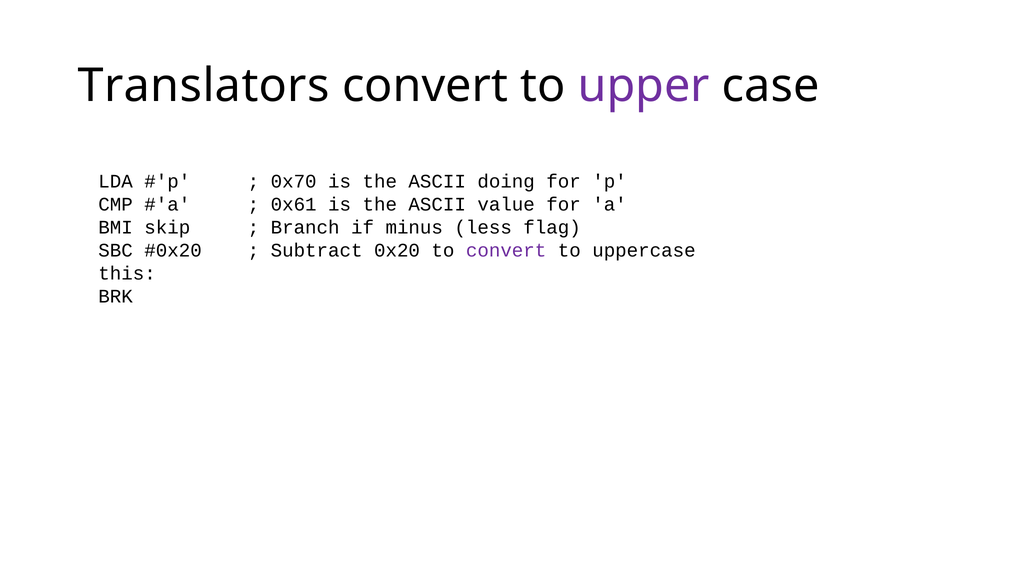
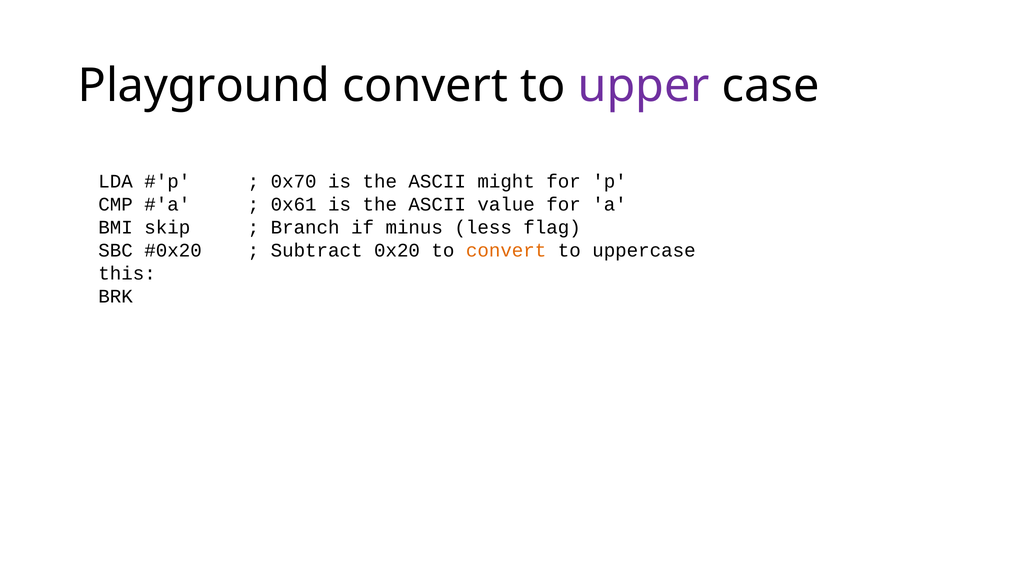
Translators: Translators -> Playground (204, 86)
doing: doing -> might (506, 181)
convert colour: purple -> orange (506, 250)
